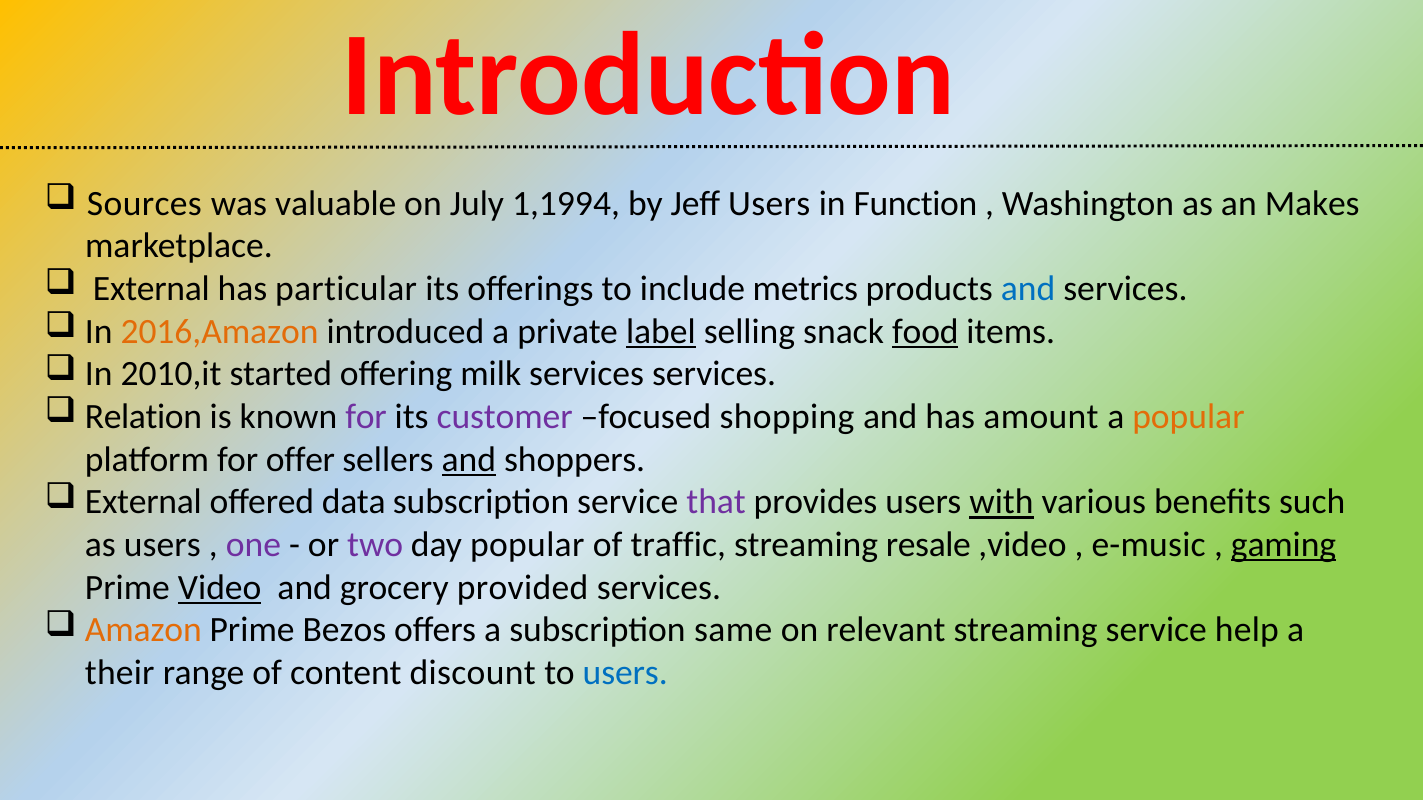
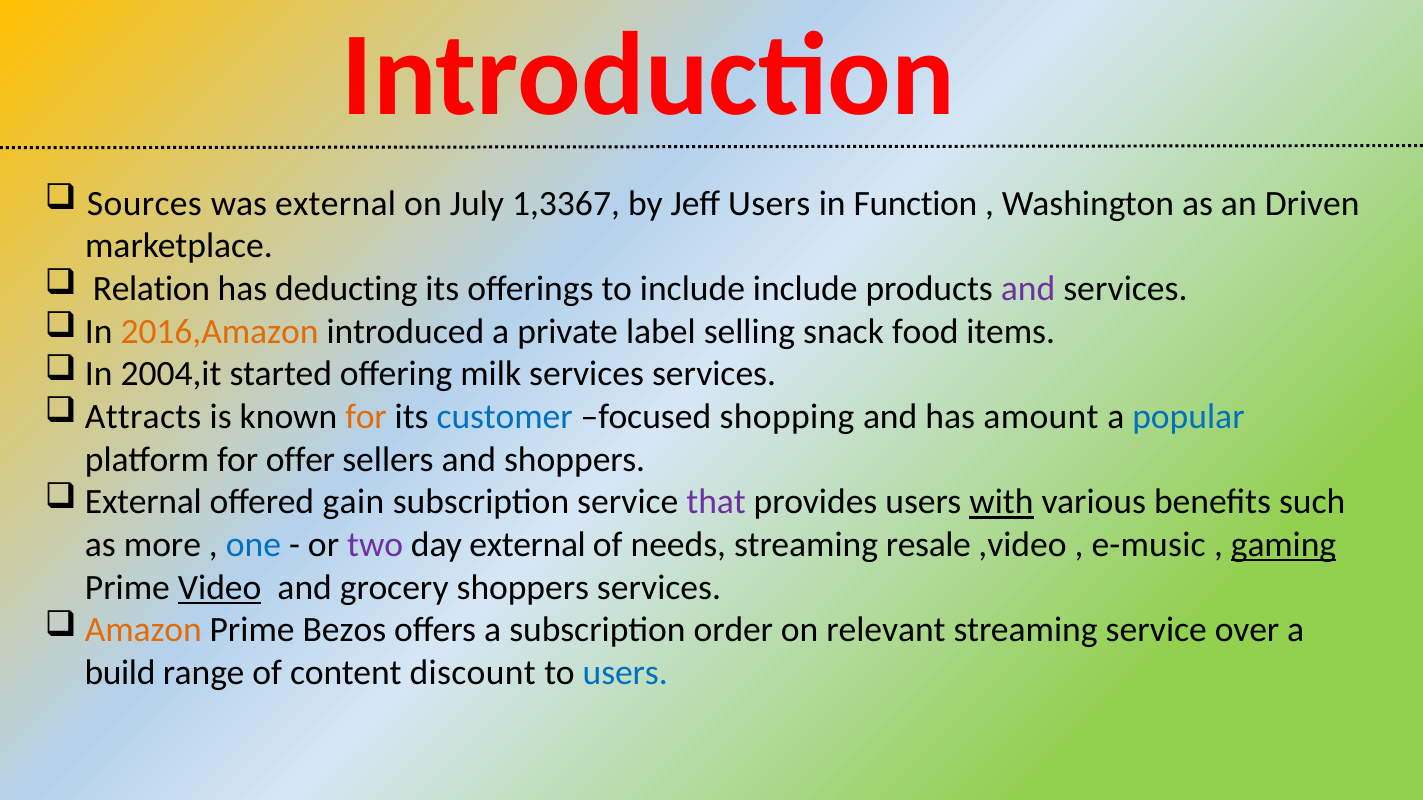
was valuable: valuable -> external (336, 204)
1,1994: 1,1994 -> 1,3367 (566, 204)
Makes: Makes -> Driven (1312, 204)
External: External -> Relation (151, 289)
particular: particular -> deducting (346, 289)
include metrics: metrics -> include (805, 289)
and colour: blue -> purple (1028, 289)
label underline: present -> none (661, 332)
food underline: present -> none (925, 332)
2010,it: 2010,it -> 2004,it (171, 374)
Relation: Relation -> Attracts (143, 417)
for colour: purple -> orange (366, 417)
customer colour: purple -> blue (505, 417)
popular colour: orange -> blue (1188, 417)
and underline: present -> none (469, 460)
data: data -> gain (353, 502)
as users: users -> more (162, 545)
one colour: purple -> blue (253, 545)
day popular: popular -> external (528, 545)
traffic: traffic -> needs (678, 545)
grocery provided: provided -> shoppers (523, 588)
same: same -> order (733, 630)
help: help -> over (1247, 630)
their: their -> build (120, 673)
